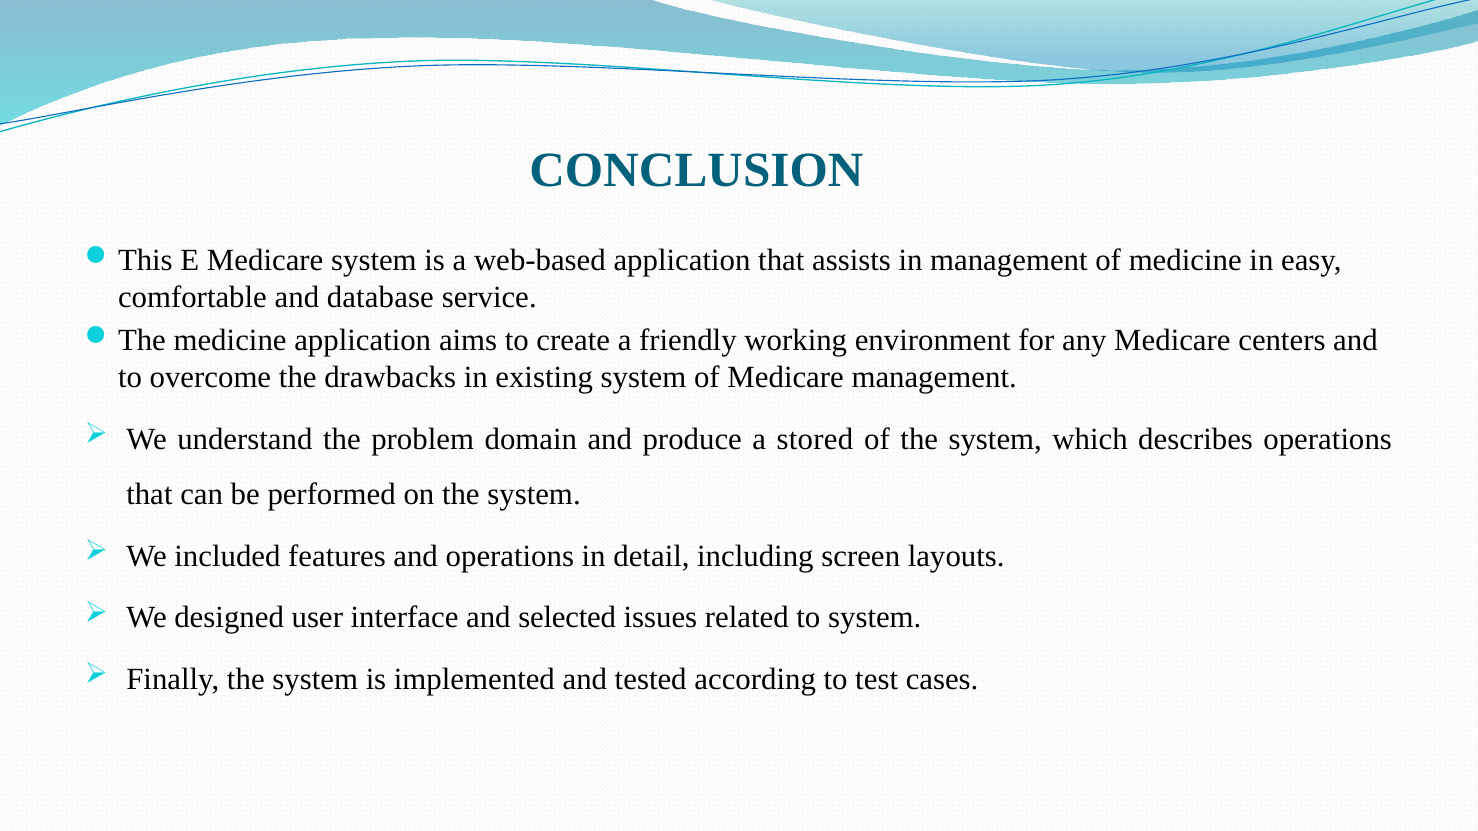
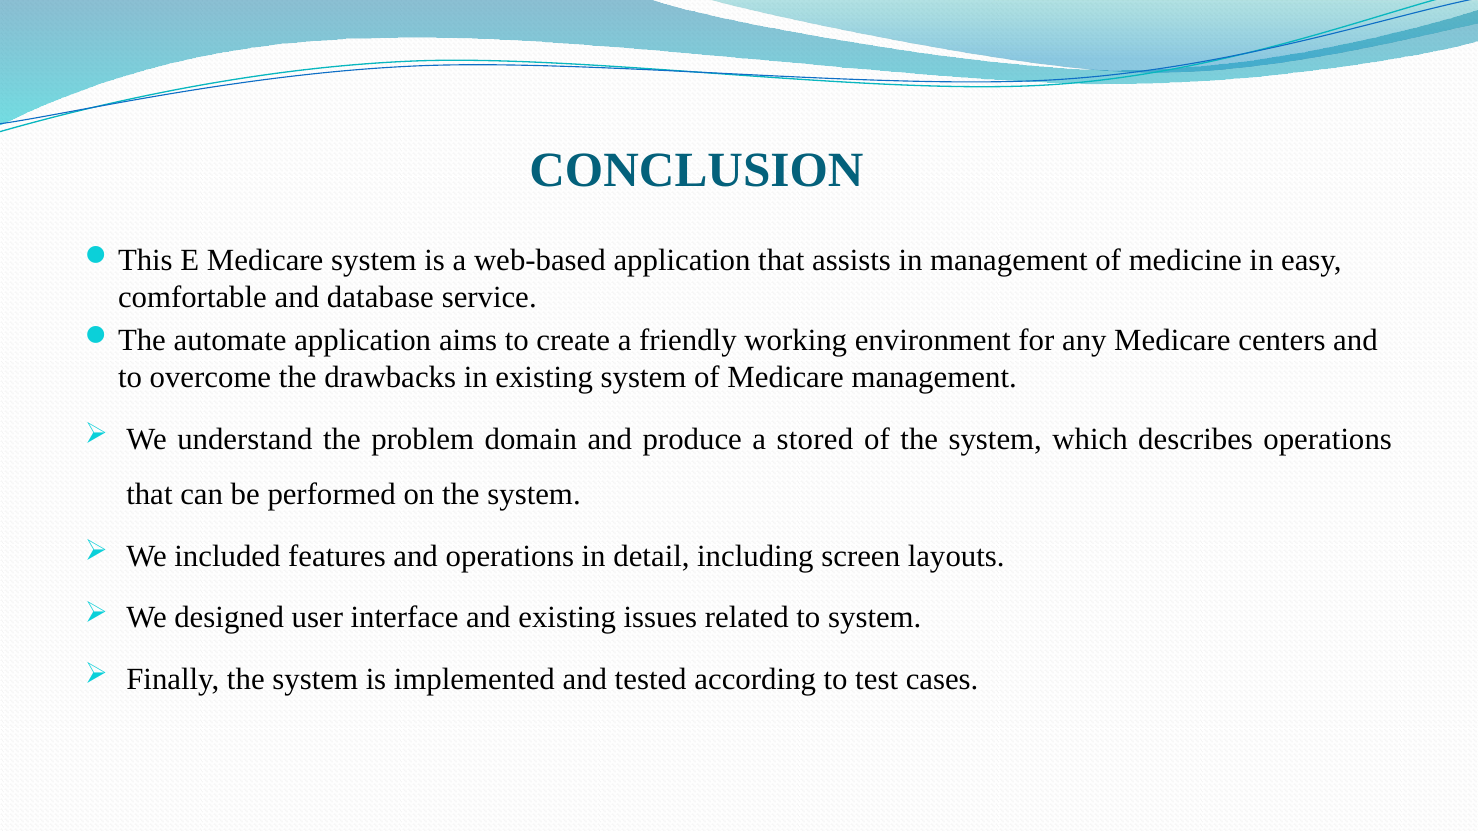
medicine: medicine -> automate (230, 341)
and selected: selected -> existing (567, 618)
